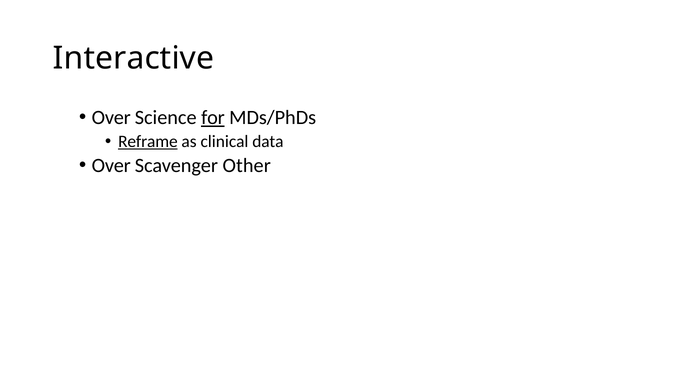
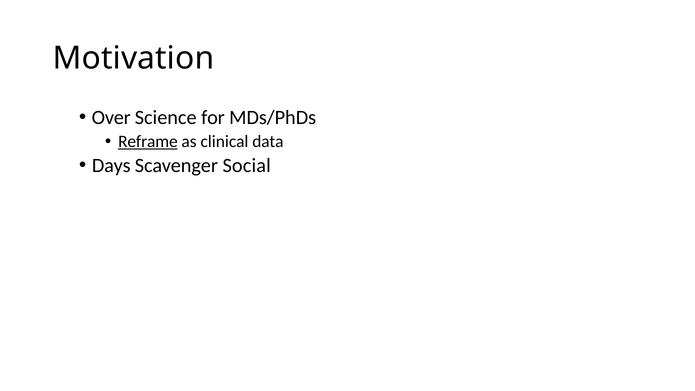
Interactive: Interactive -> Motivation (134, 58)
for underline: present -> none (213, 118)
Over: Over -> Days (111, 165)
Other: Other -> Social (247, 165)
